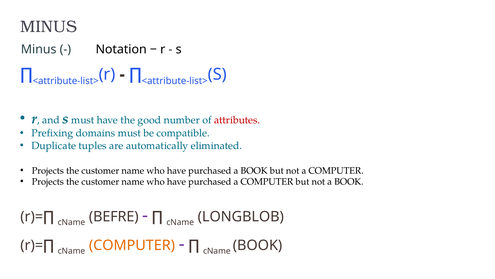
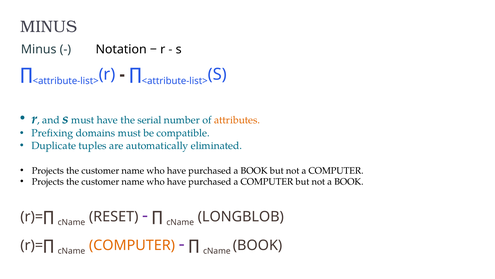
good: good -> serial (149, 120)
attributes colour: red -> orange (237, 120)
BEFRE: BEFRE -> RESET (114, 216)
